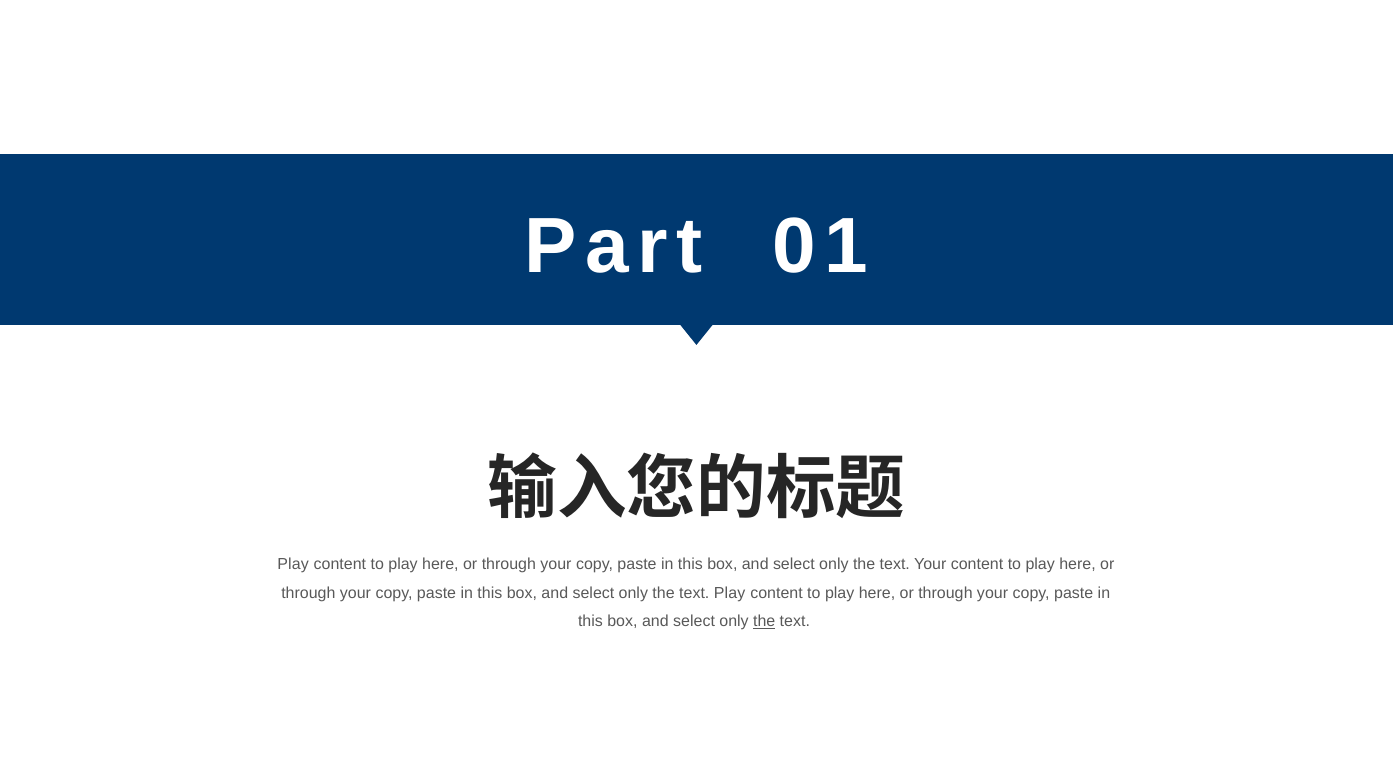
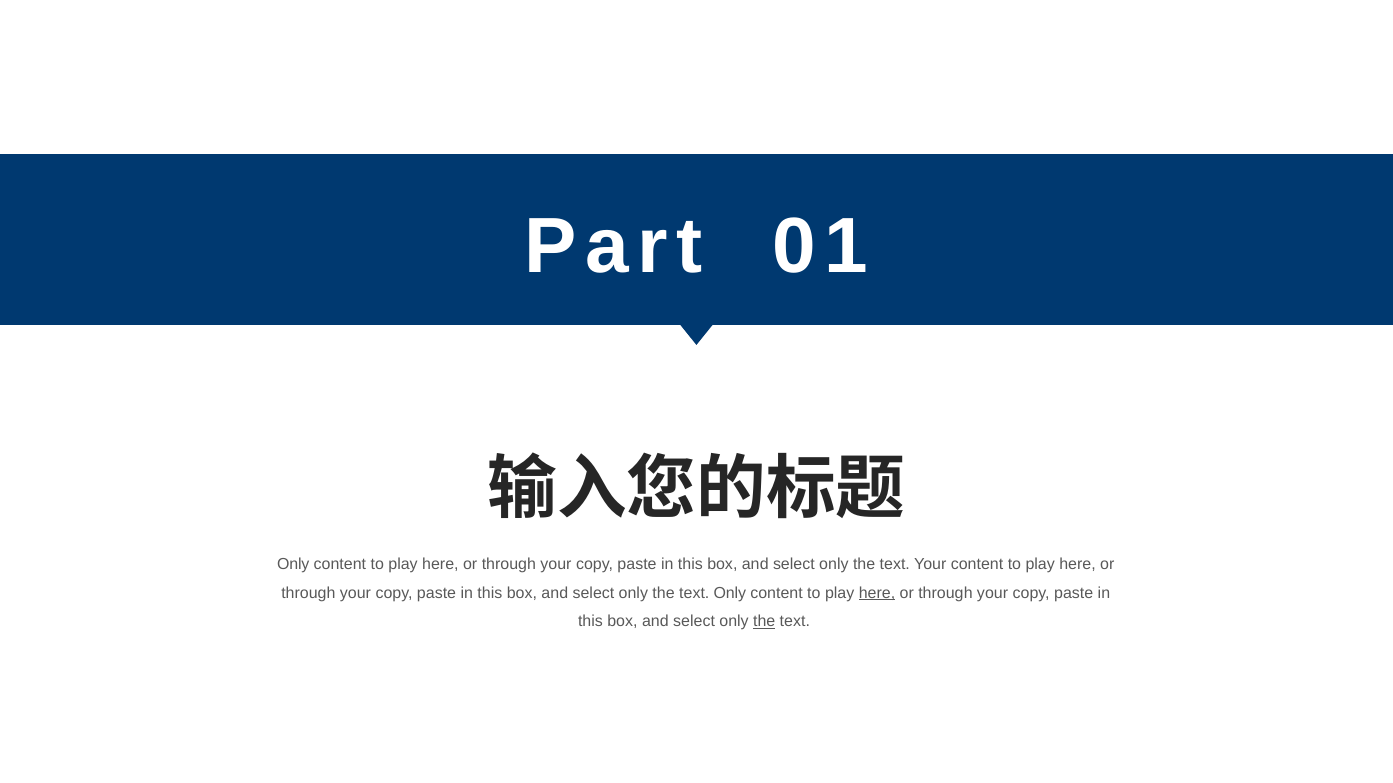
Play: Play -> Only (293, 565)
text Play: Play -> Only (730, 593)
here underline: none -> present (877, 593)
